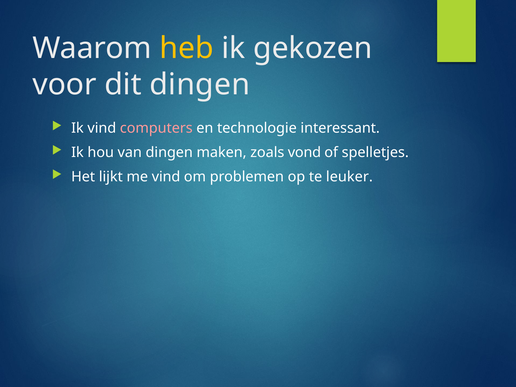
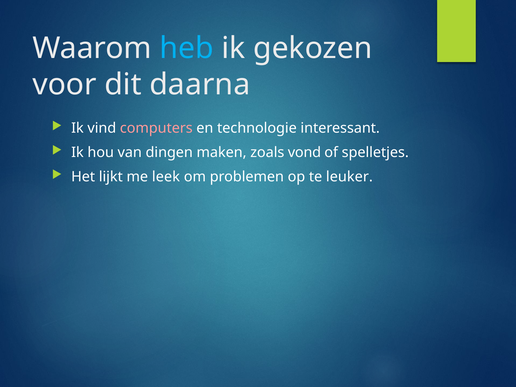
heb colour: yellow -> light blue (187, 48)
dit dingen: dingen -> daarna (200, 84)
me vind: vind -> leek (166, 177)
